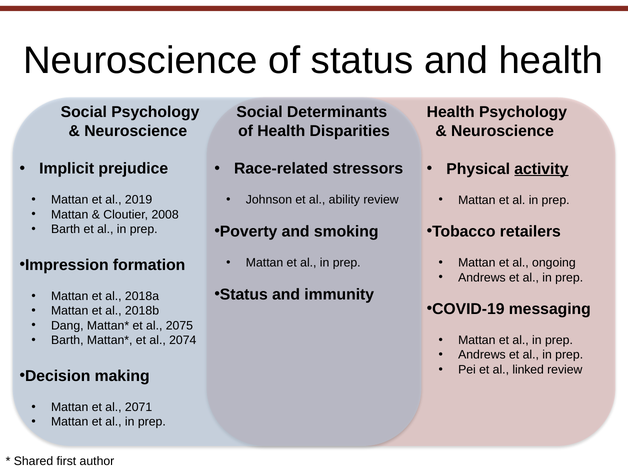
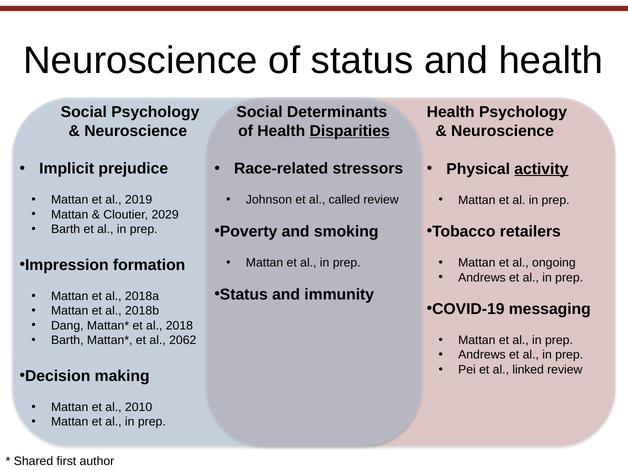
Disparities underline: none -> present (350, 131)
ability: ability -> called (344, 200)
2008: 2008 -> 2029 (165, 215)
2075: 2075 -> 2018 (179, 325)
2074: 2074 -> 2062 (183, 340)
2071: 2071 -> 2010 (139, 407)
